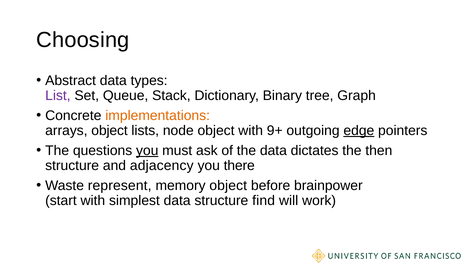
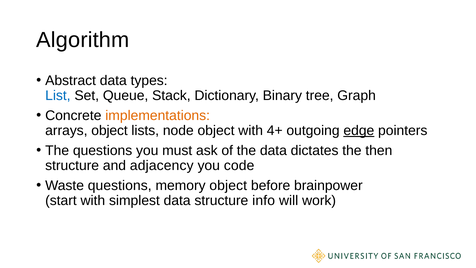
Choosing: Choosing -> Algorithm (83, 40)
List colour: purple -> blue (58, 95)
9+: 9+ -> 4+ (275, 130)
you underline: present -> none (147, 150)
there: there -> code (239, 165)
Waste represent: represent -> questions (120, 185)
find: find -> info (264, 200)
